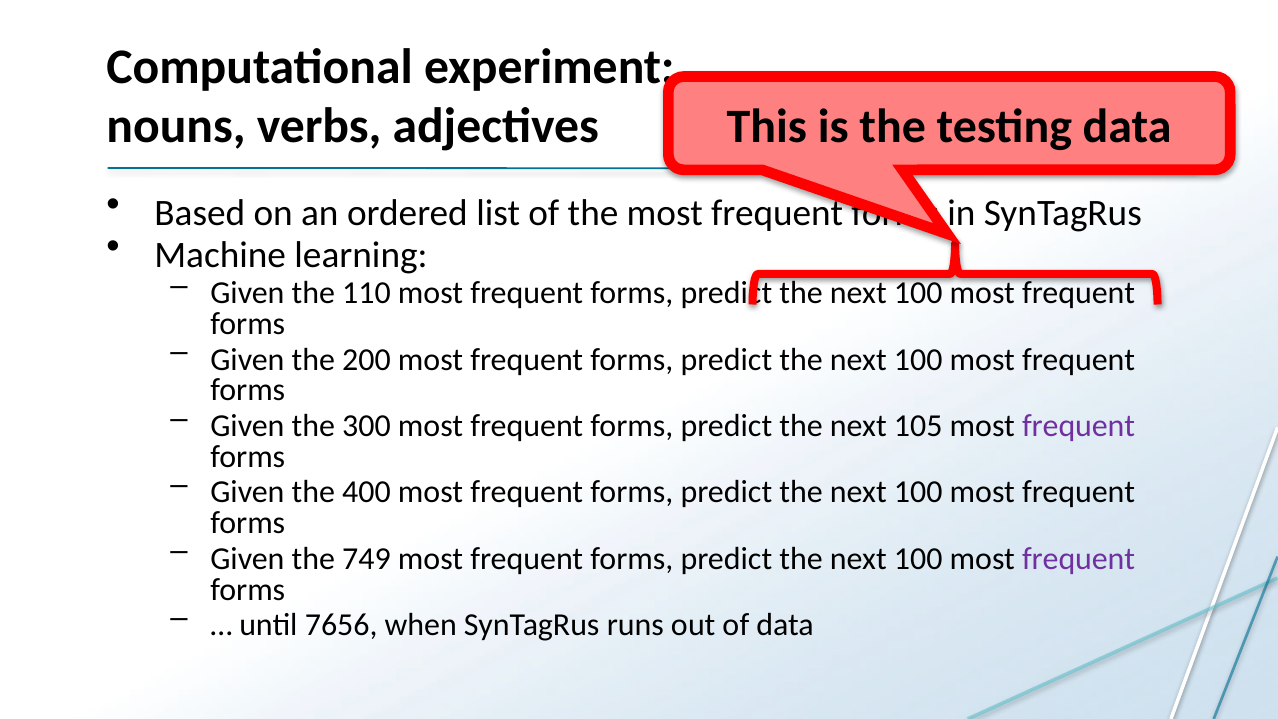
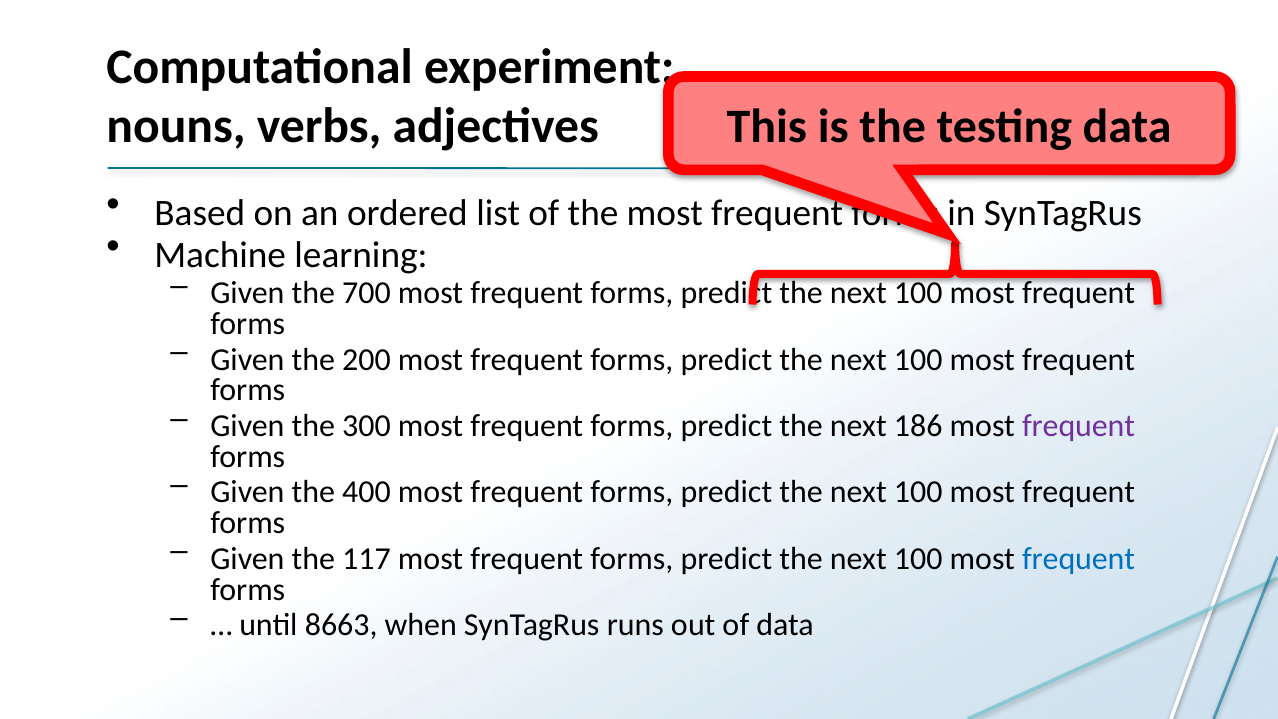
110: 110 -> 700 (366, 293)
105: 105 -> 186 (918, 426)
749: 749 -> 117 (366, 559)
frequent colour: purple -> blue (1079, 559)
7656: 7656 -> 8663 (341, 625)
